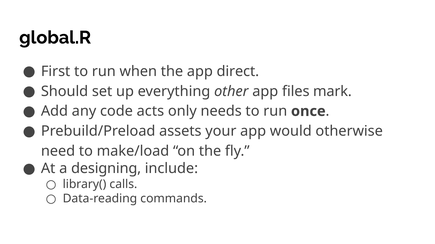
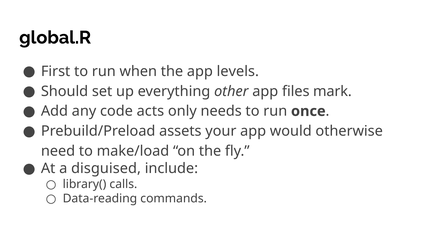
direct: direct -> levels (238, 71)
designing: designing -> disguised (106, 169)
